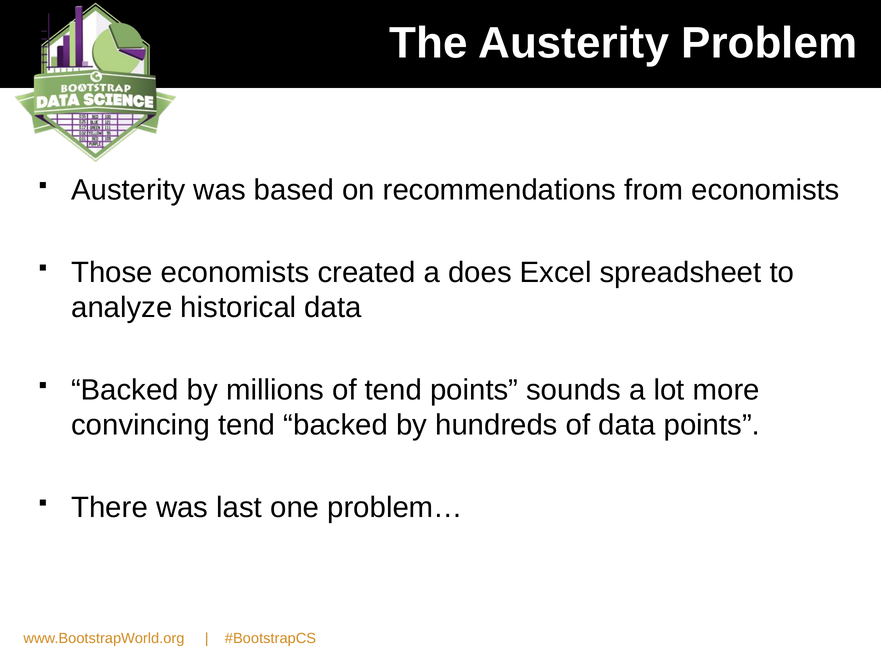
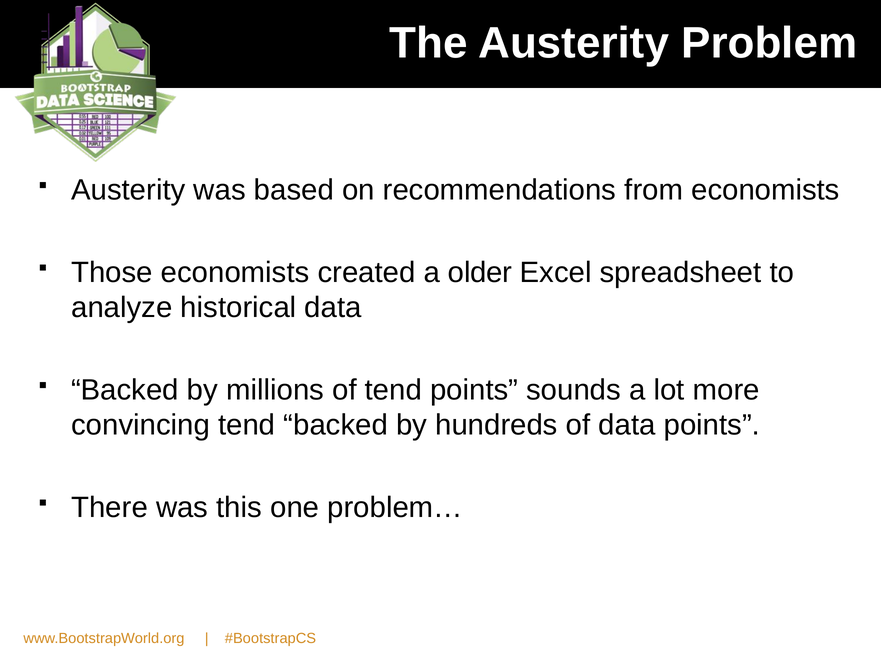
does: does -> older (480, 272)
last: last -> this (239, 507)
